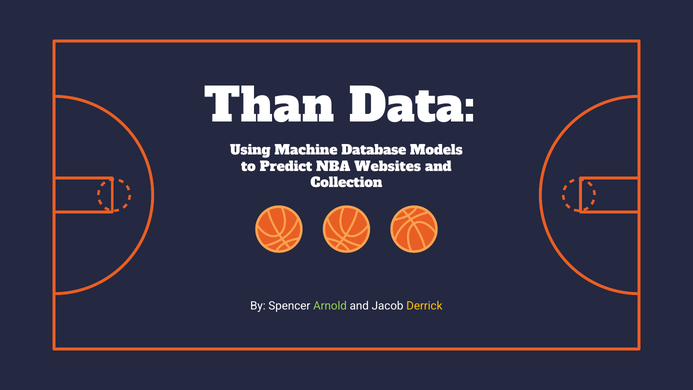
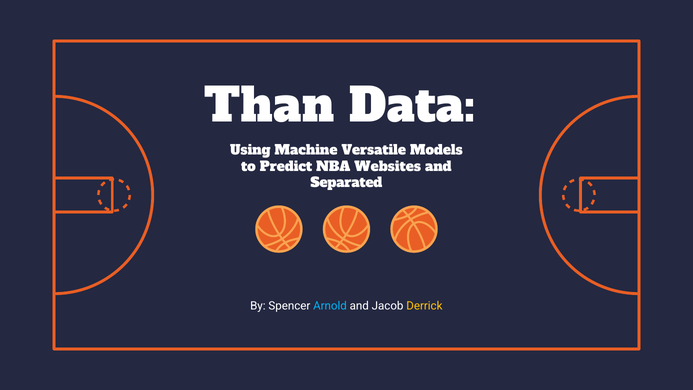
Database: Database -> Versatile (374, 150)
Collection: Collection -> Separated (346, 183)
Arnold colour: light green -> light blue (330, 306)
